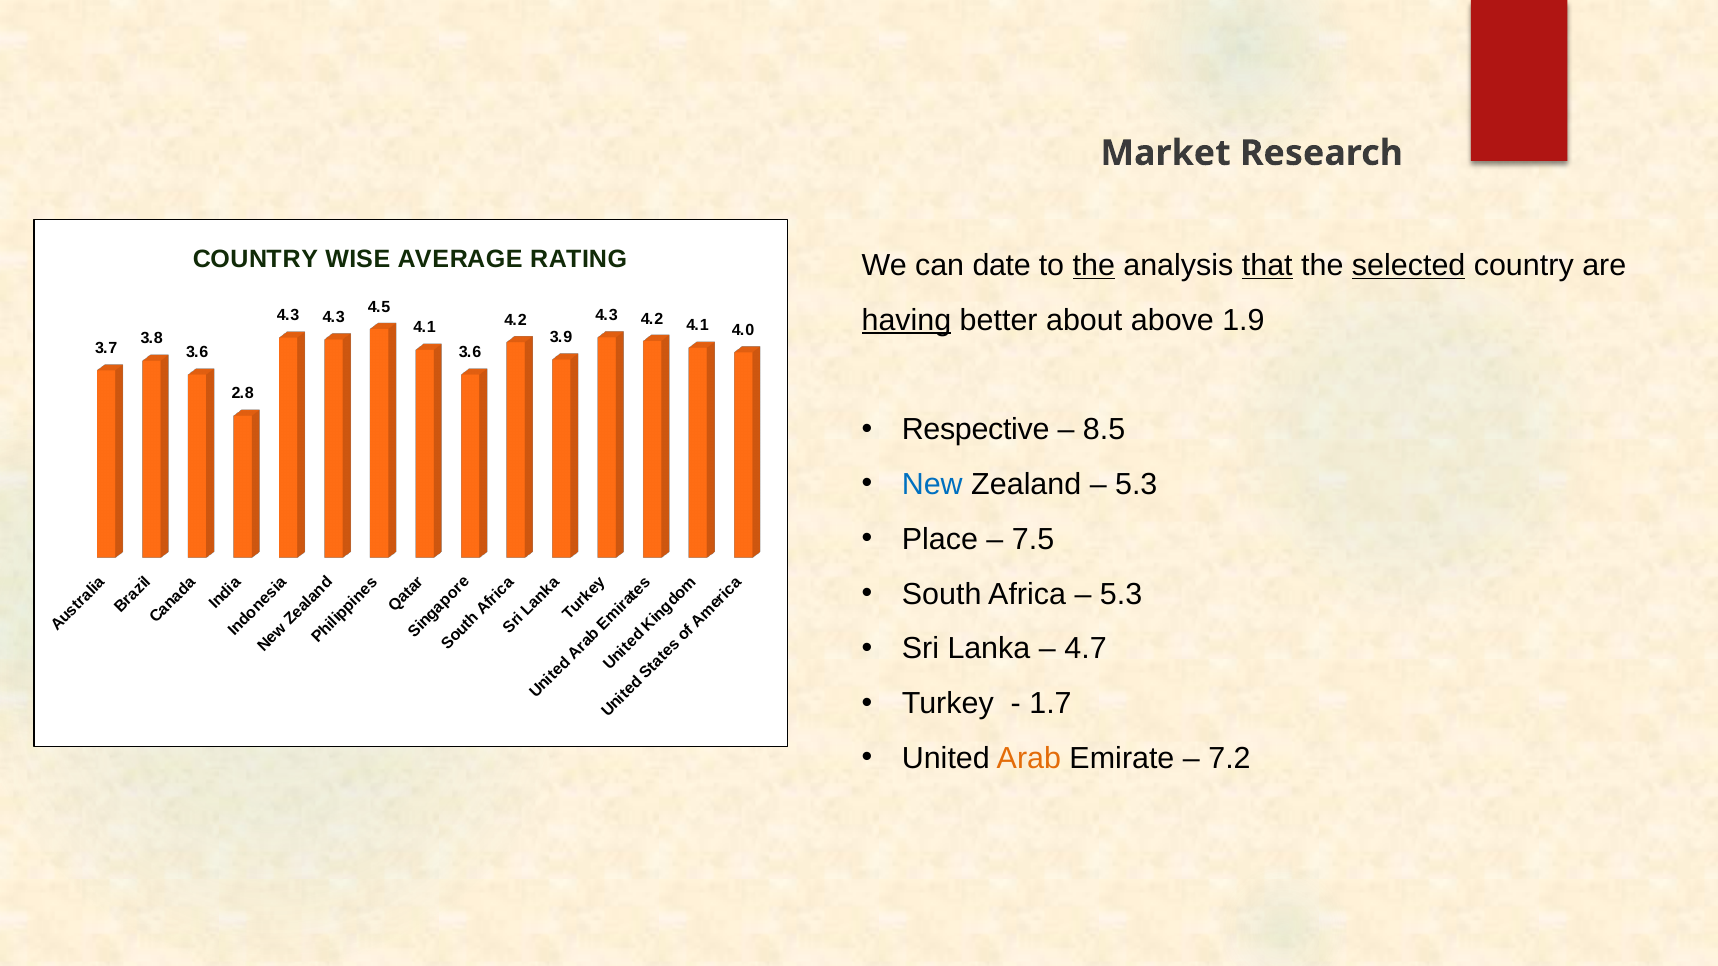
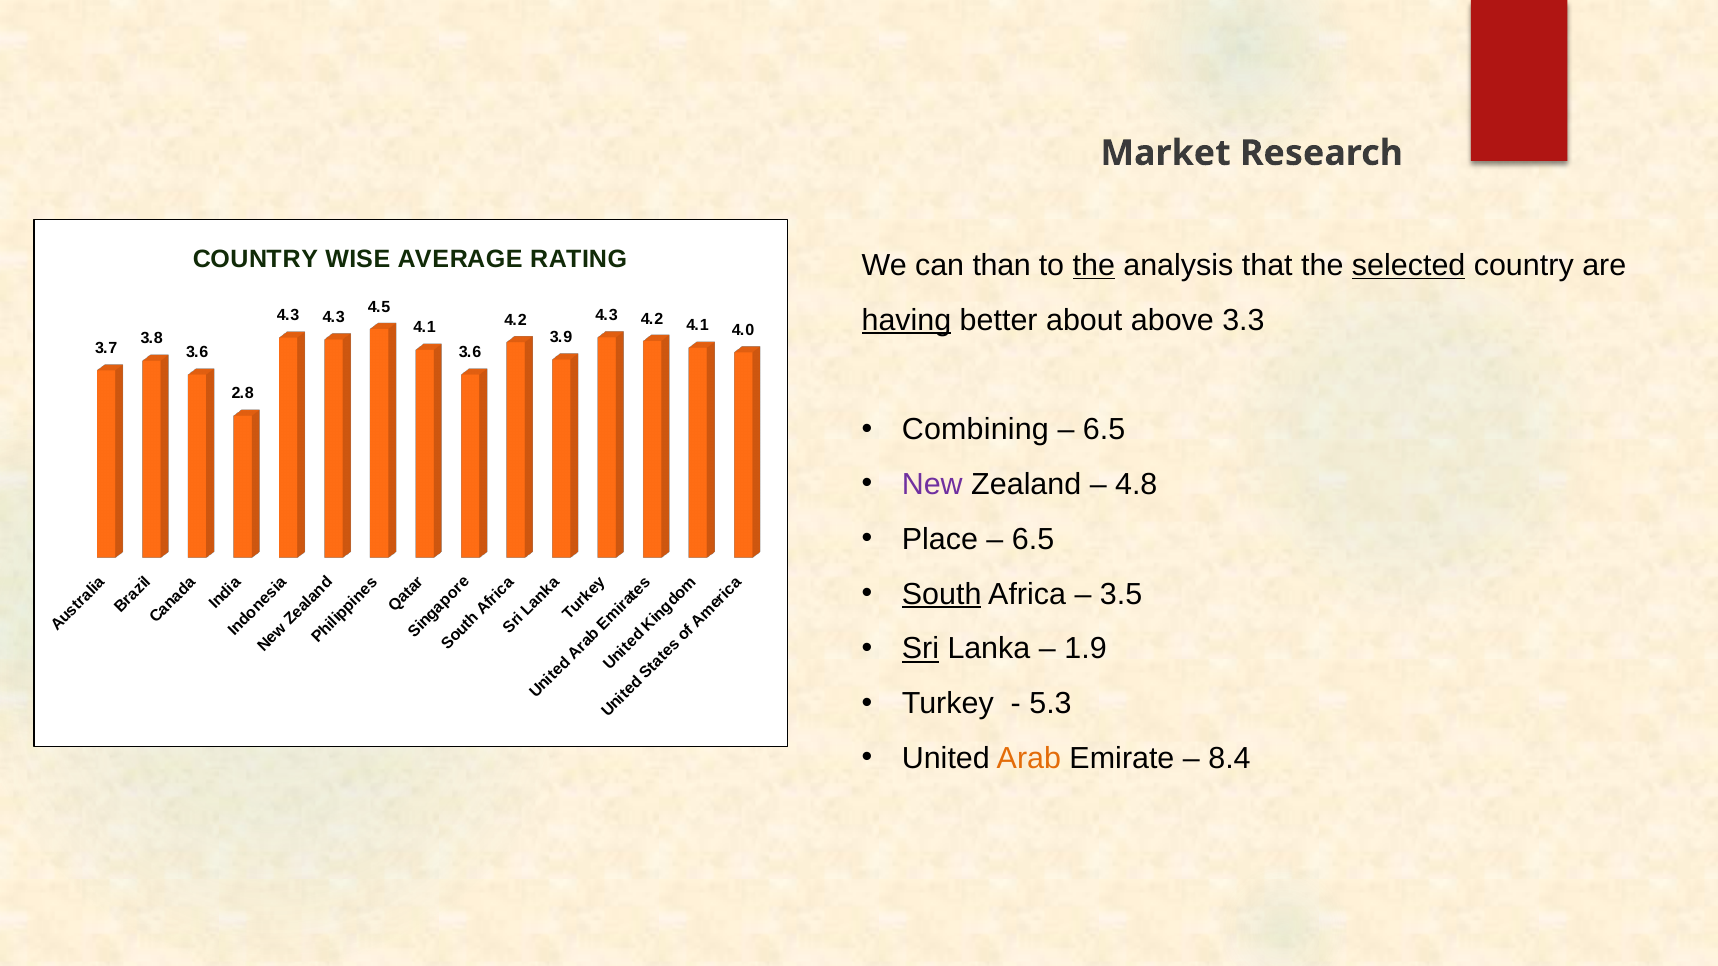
date: date -> than (1002, 266)
that underline: present -> none (1267, 266)
1.9: 1.9 -> 3.3 (1243, 320)
Respective: Respective -> Combining (975, 430)
8.5: 8.5 -> 6.5 (1104, 430)
New colour: blue -> purple (932, 485)
5.3: 5.3 -> 4.8 (1136, 485)
7.5: 7.5 -> 6.5 (1033, 539)
South underline: none -> present (942, 594)
5.3: 5.3 -> 3.5 (1121, 594)
Sri underline: none -> present (920, 649)
4.7: 4.7 -> 1.9 (1086, 649)
1.7: 1.7 -> 5.3 (1050, 704)
7.2: 7.2 -> 8.4 (1229, 759)
